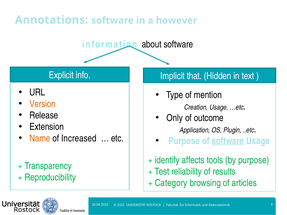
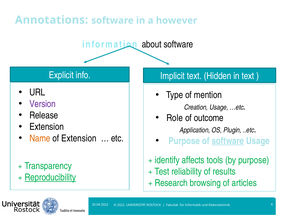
Implicit that: that -> text (194, 76)
Version colour: orange -> purple (43, 104)
Only: Only -> Role (175, 118)
of Increased: Increased -> Extension (79, 138)
Reproducibility underline: none -> present (50, 178)
Category: Category -> Research (171, 183)
